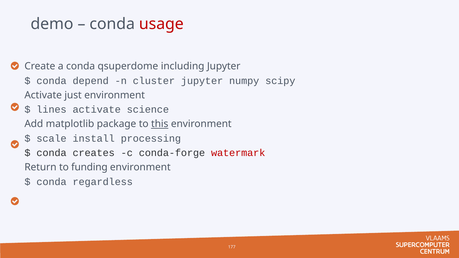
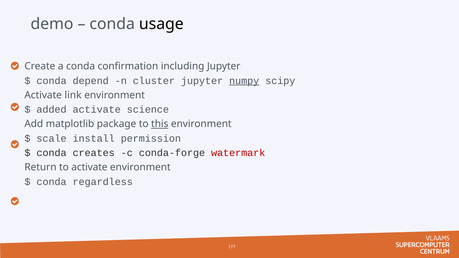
usage colour: red -> black (161, 24)
qsuperdome: qsuperdome -> confirmation (128, 66)
numpy underline: none -> present (244, 81)
just: just -> link (73, 95)
lines: lines -> added (52, 110)
processing: processing -> permission (151, 139)
to funding: funding -> activate (89, 167)
